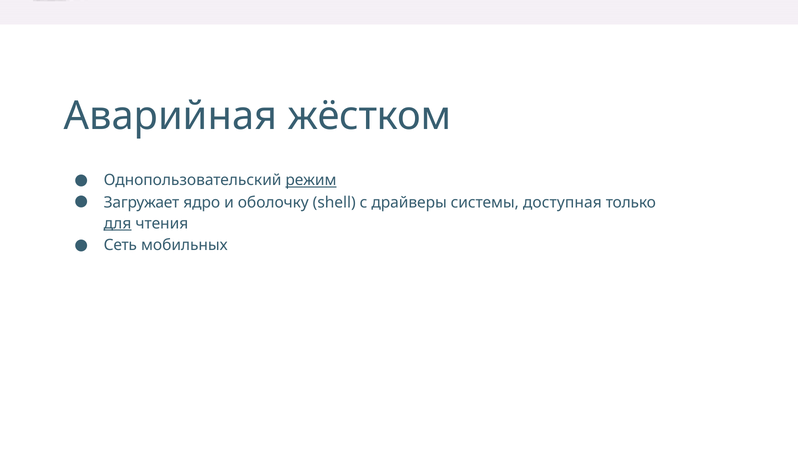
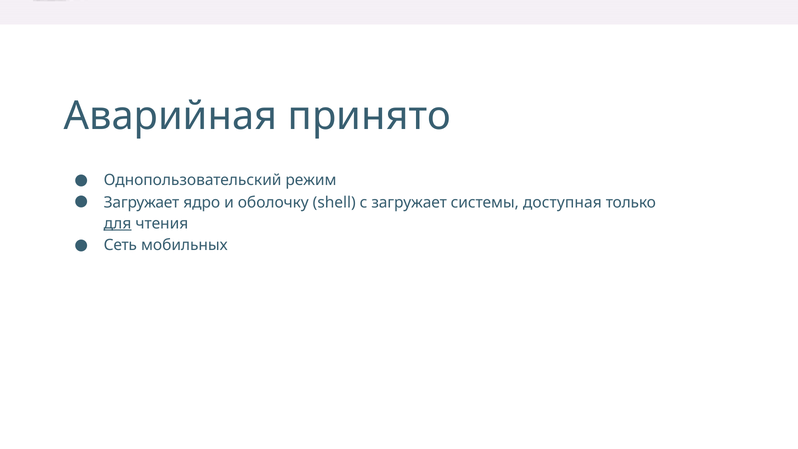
жёстком: жёстком -> принято (369, 116)
режим underline: present -> none (311, 180)
с драйверы: драйверы -> загружает (409, 202)
